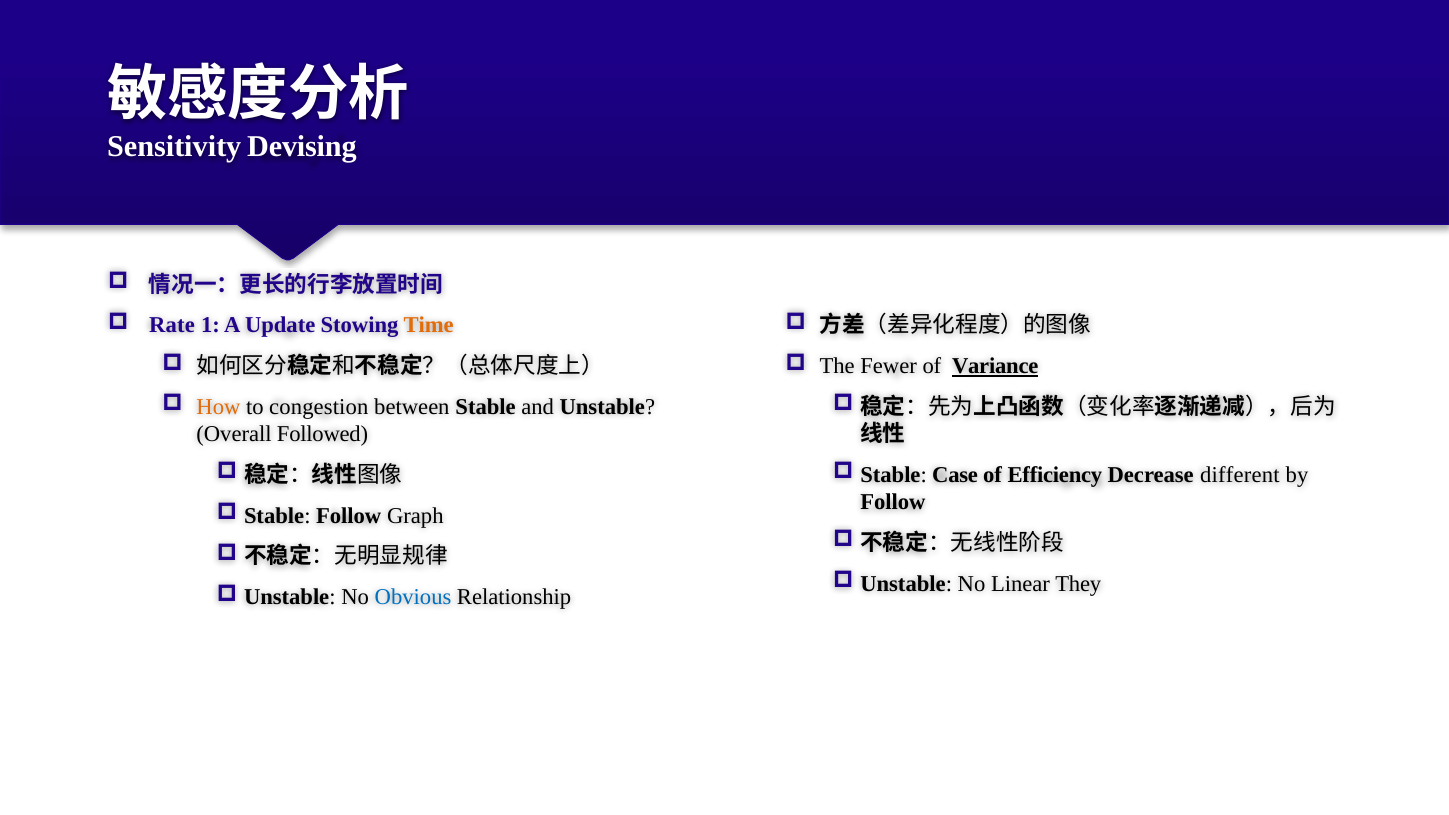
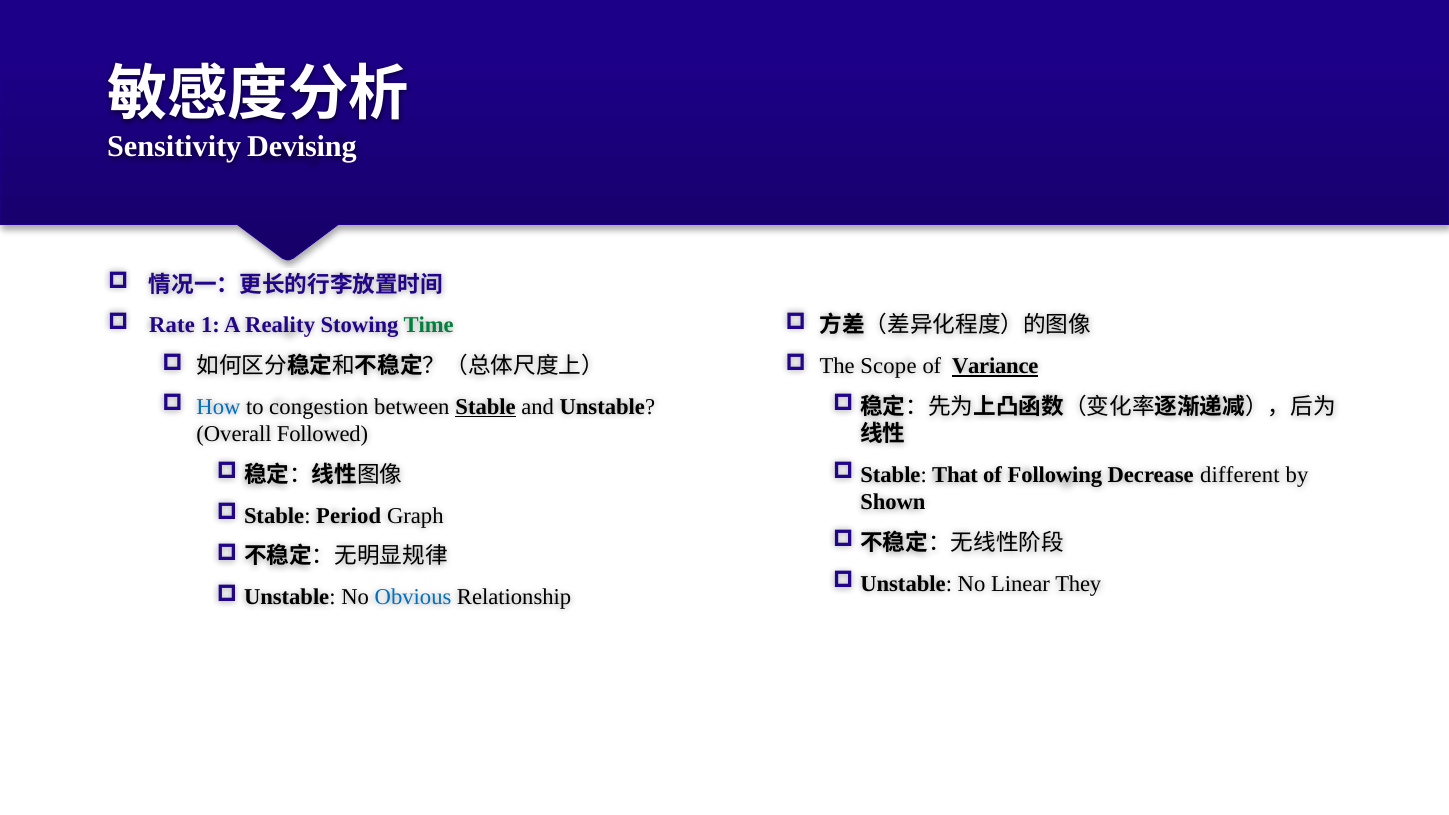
Update: Update -> Reality (280, 325)
Time colour: orange -> green (429, 325)
Fewer: Fewer -> Scope (888, 366)
How colour: orange -> blue (218, 407)
Stable underline: none -> present (486, 407)
Case: Case -> That (955, 475)
Efficiency: Efficiency -> Following (1055, 475)
Follow: Follow -> Shown (893, 502)
Stable Follow: Follow -> Period (349, 516)
